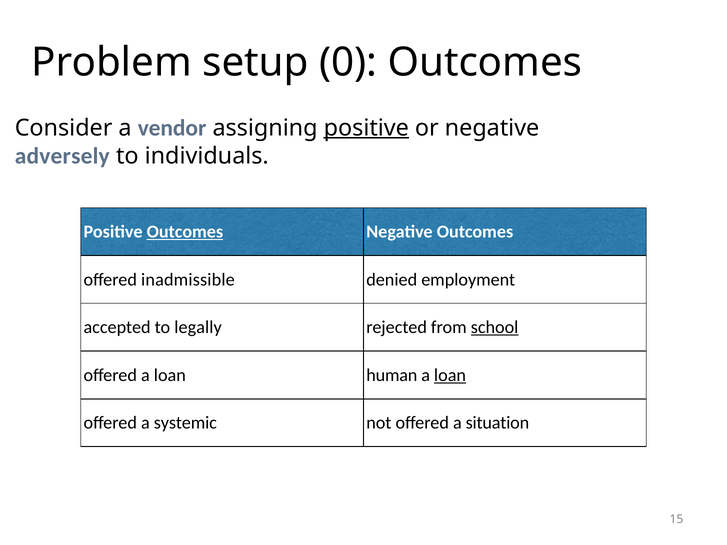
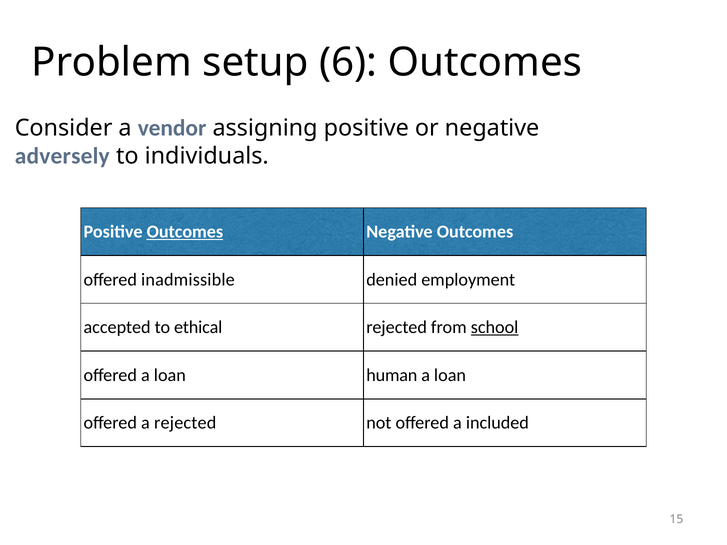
0: 0 -> 6 (348, 63)
positive underline: present -> none (366, 128)
legally: legally -> ethical (198, 328)
loan underline: present -> none (450, 375)
a systemic: systemic -> rejected (185, 423)
situation: situation -> included (497, 423)
